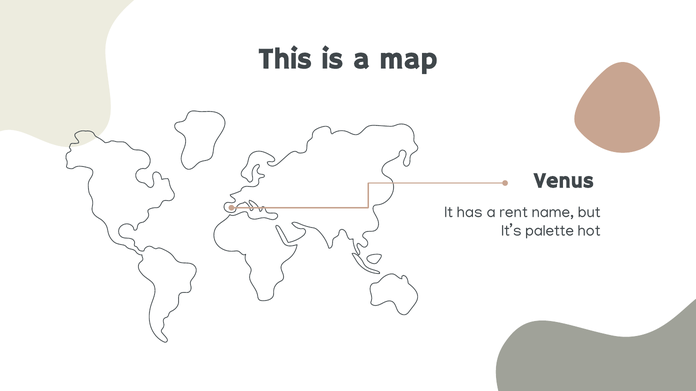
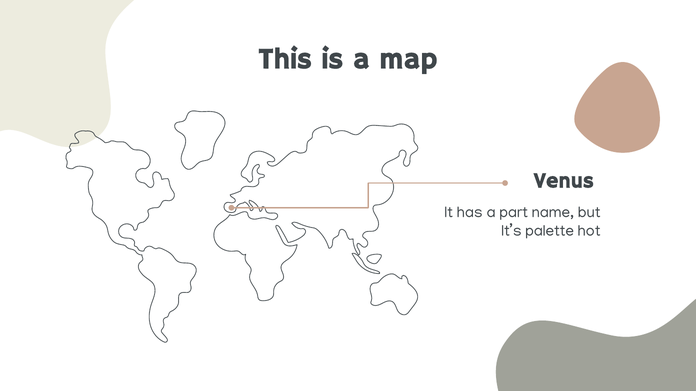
rent: rent -> part (514, 212)
